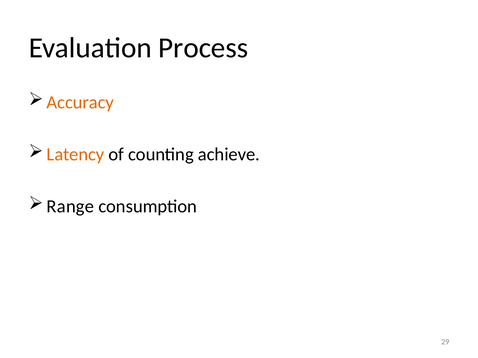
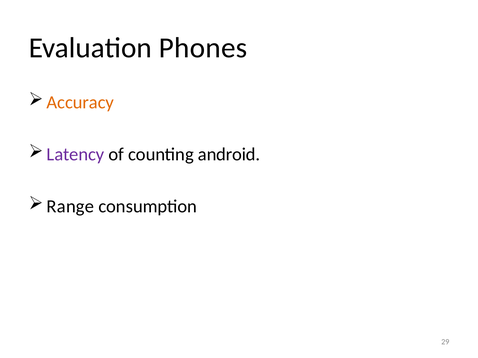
Process: Process -> Phones (203, 48)
Latency colour: orange -> purple (75, 155)
achieve: achieve -> android (229, 155)
